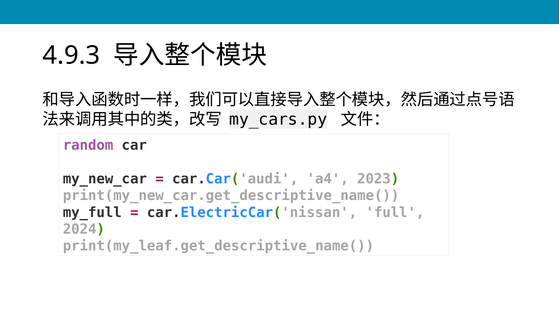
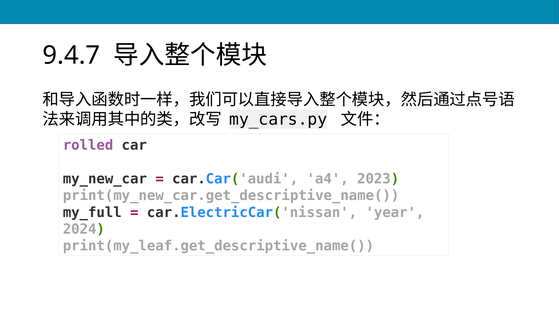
4.9.3: 4.9.3 -> 9.4.7 (71, 55)
random: random -> rolled (88, 145)
full: full -> year (395, 212)
